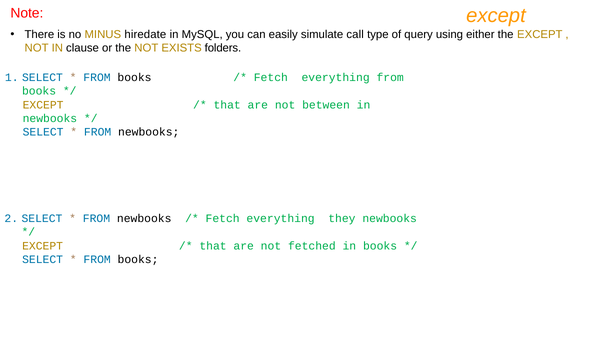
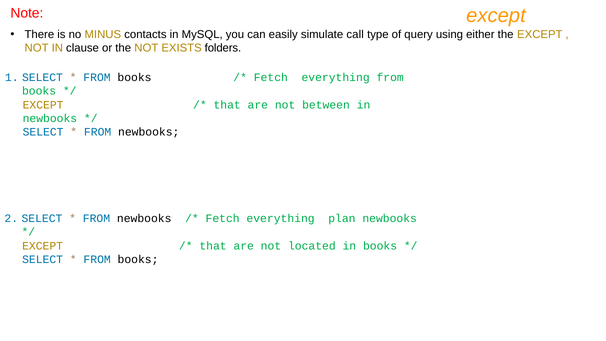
hiredate: hiredate -> contacts (145, 34)
they: they -> plan (342, 218)
fetched: fetched -> located (312, 246)
